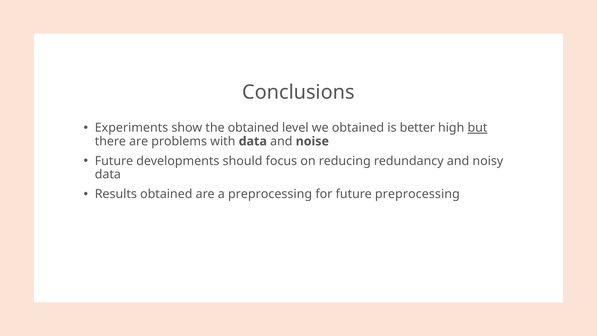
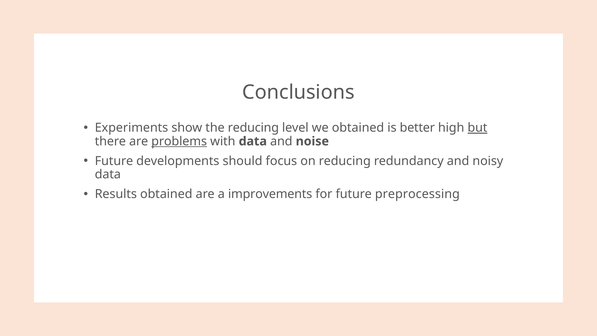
the obtained: obtained -> reducing (253, 128)
problems underline: none -> present (179, 141)
a preprocessing: preprocessing -> improvements (270, 194)
